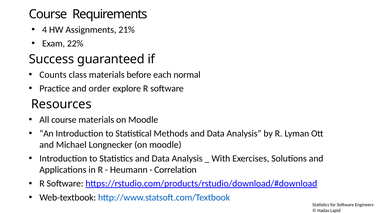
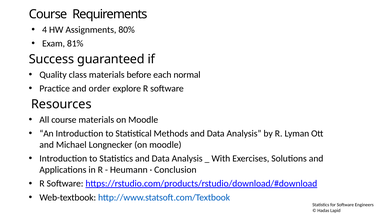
21%: 21% -> 80% (127, 30)
22%: 22% -> 81% (75, 43)
Counts: Counts -> Quality (53, 75)
Correlation: Correlation -> Conclusion (175, 170)
